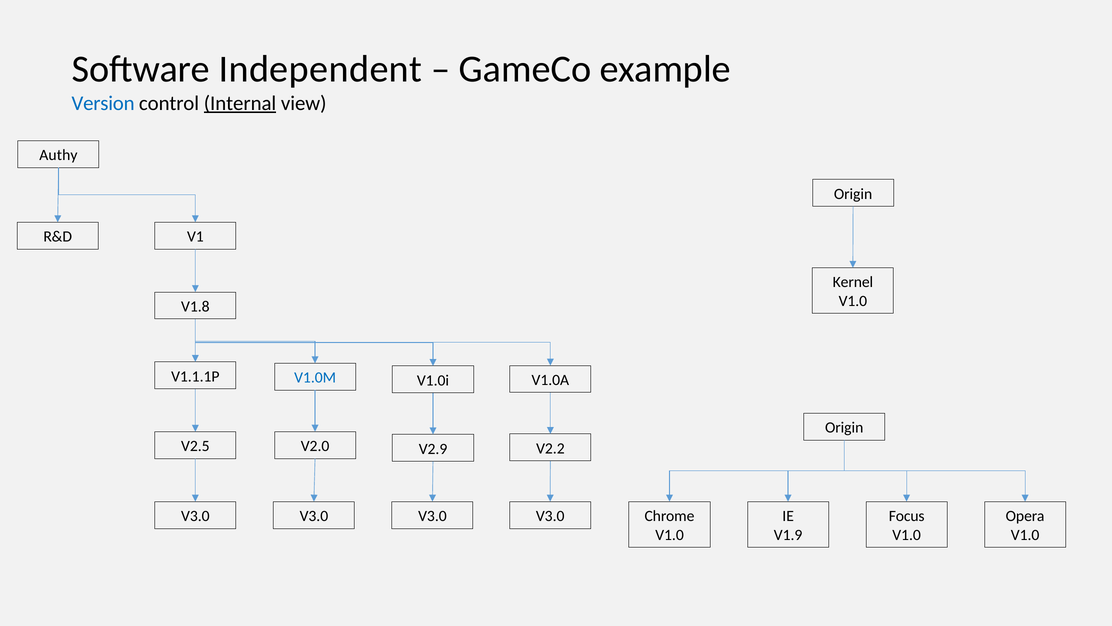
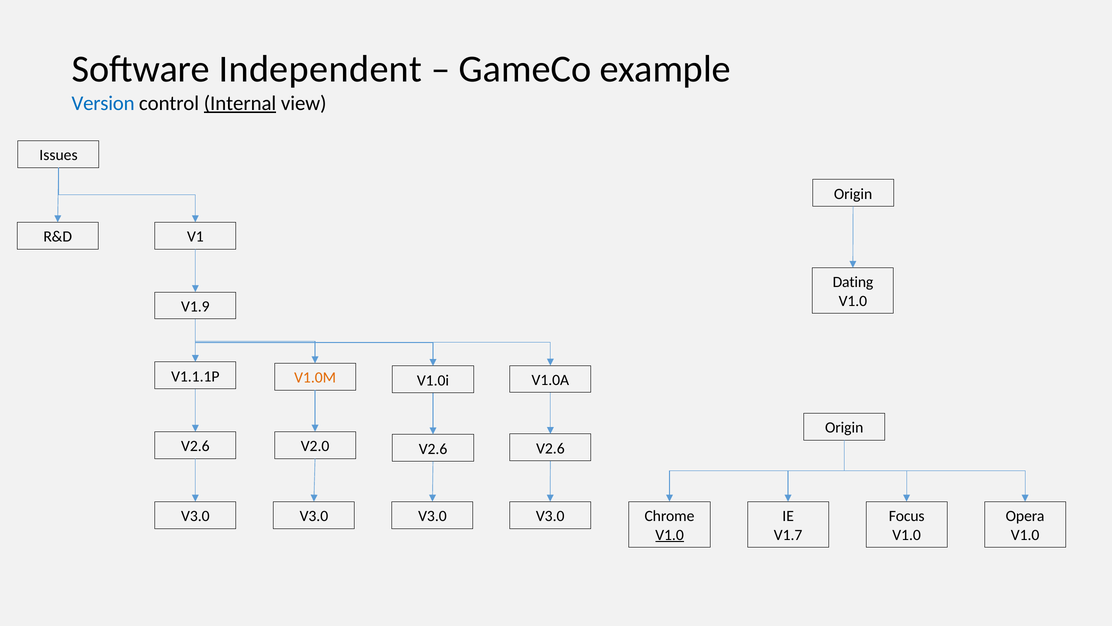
Authy: Authy -> Issues (58, 155)
Kernel: Kernel -> Dating (853, 282)
V1.8: V1.8 -> V1.9 (195, 306)
V1.0M colour: blue -> orange (315, 378)
V2.5: V2.5 -> V2.6 (195, 446)
V2.2: V2.2 -> V2.6 (550, 448)
V2.9: V2.9 -> V2.6 (433, 449)
V1.0 underline: none -> present (670, 534)
V1.9: V1.9 -> V1.7 (788, 534)
